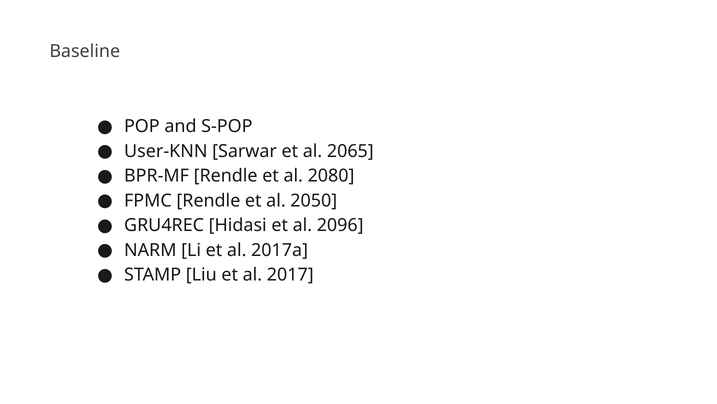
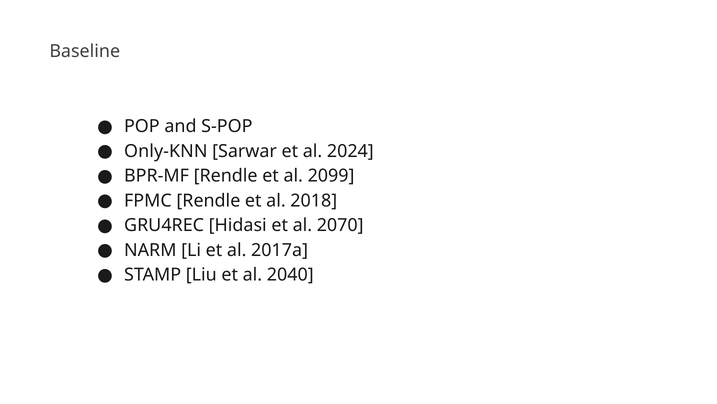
User-KNN: User-KNN -> Only-KNN (166, 151)
2065: 2065 -> 2024 (350, 151)
2080: 2080 -> 2099 (331, 176)
2050: 2050 -> 2018 (314, 200)
2096: 2096 -> 2070 (340, 225)
2017: 2017 -> 2040 (290, 275)
